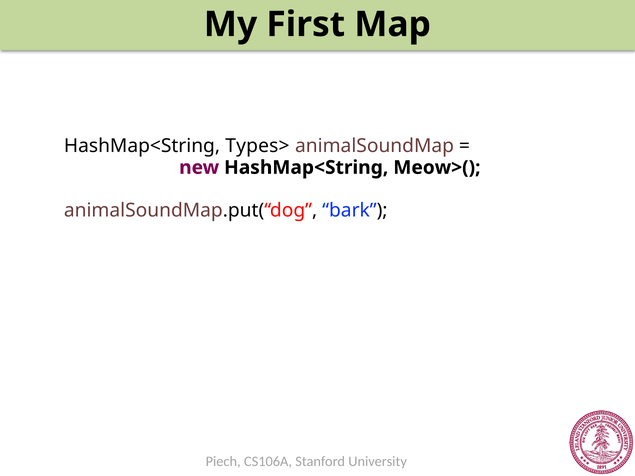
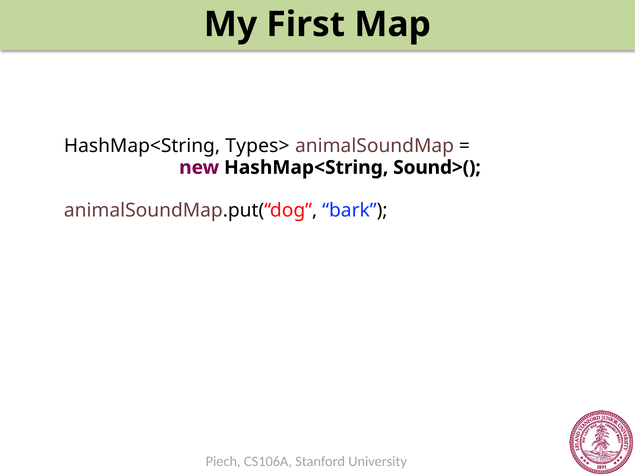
Meow>(: Meow>( -> Sound>( (437, 168)
